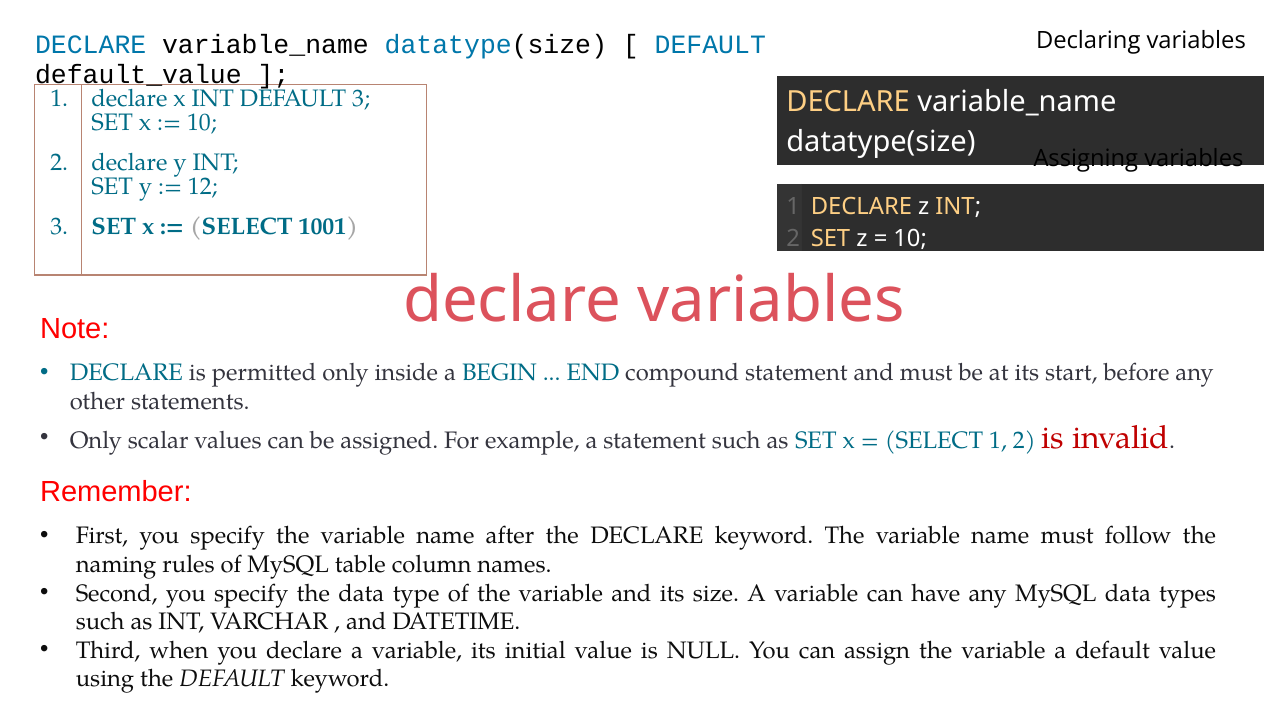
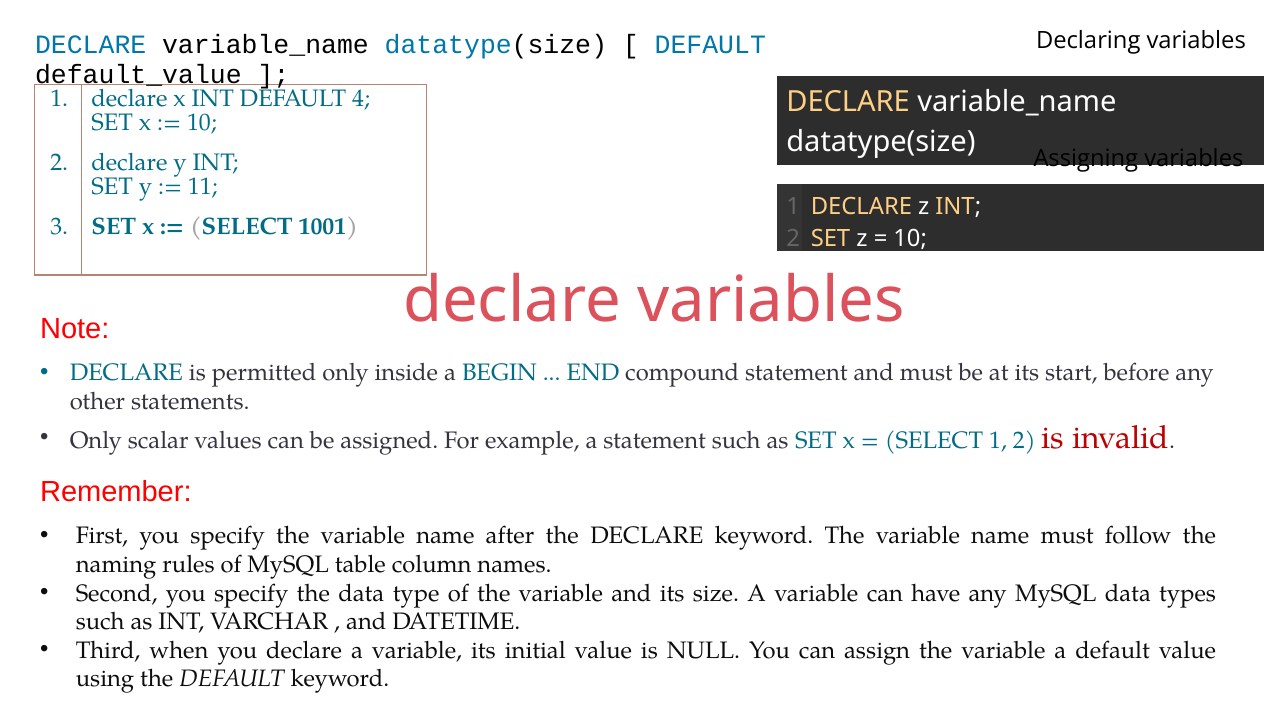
DEFAULT 3: 3 -> 4 (361, 99)
12: 12 -> 11 (203, 187)
